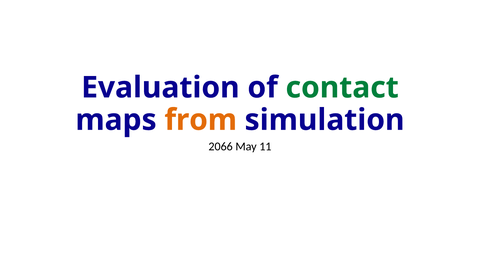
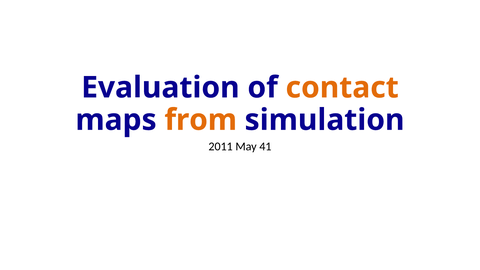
contact colour: green -> orange (342, 88)
2066: 2066 -> 2011 (221, 146)
11: 11 -> 41 (265, 146)
